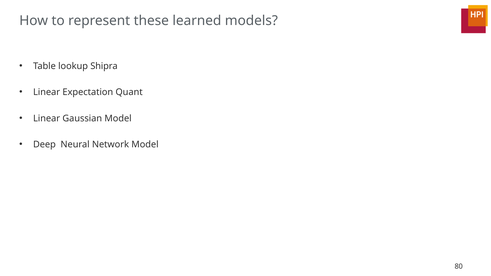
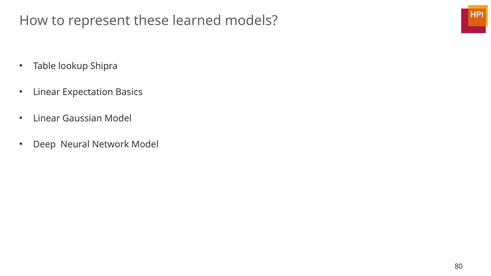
Quant: Quant -> Basics (129, 92)
